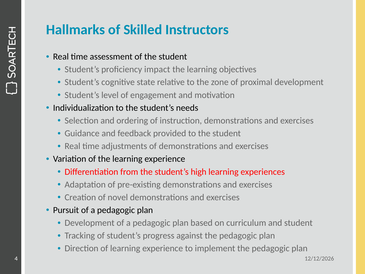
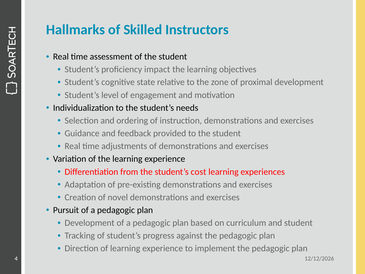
high: high -> cost (198, 172)
